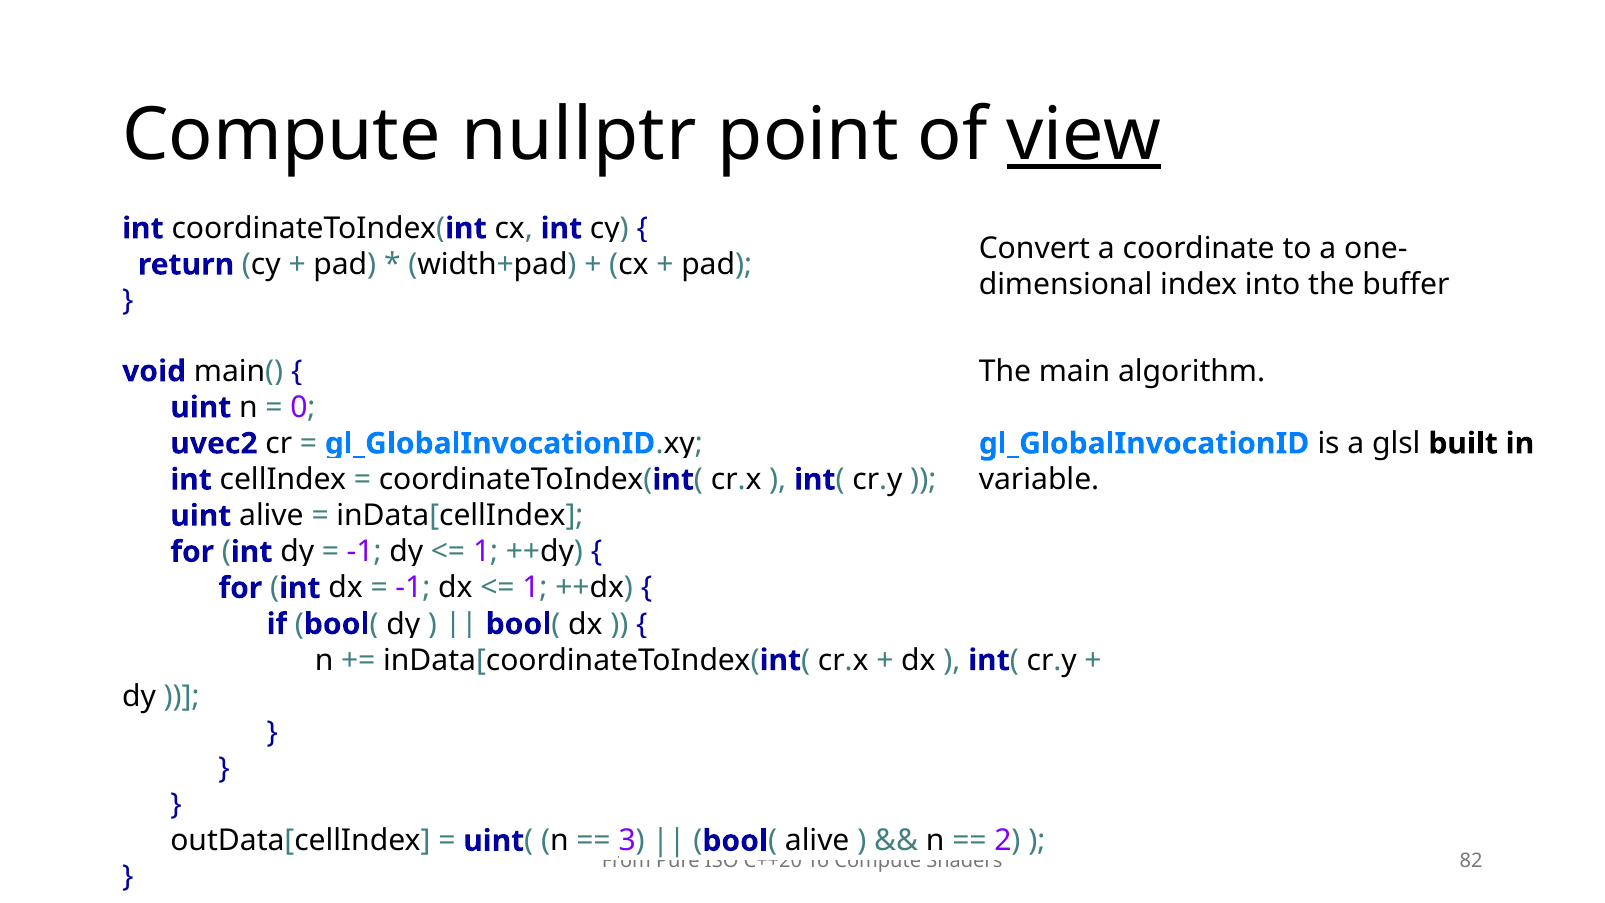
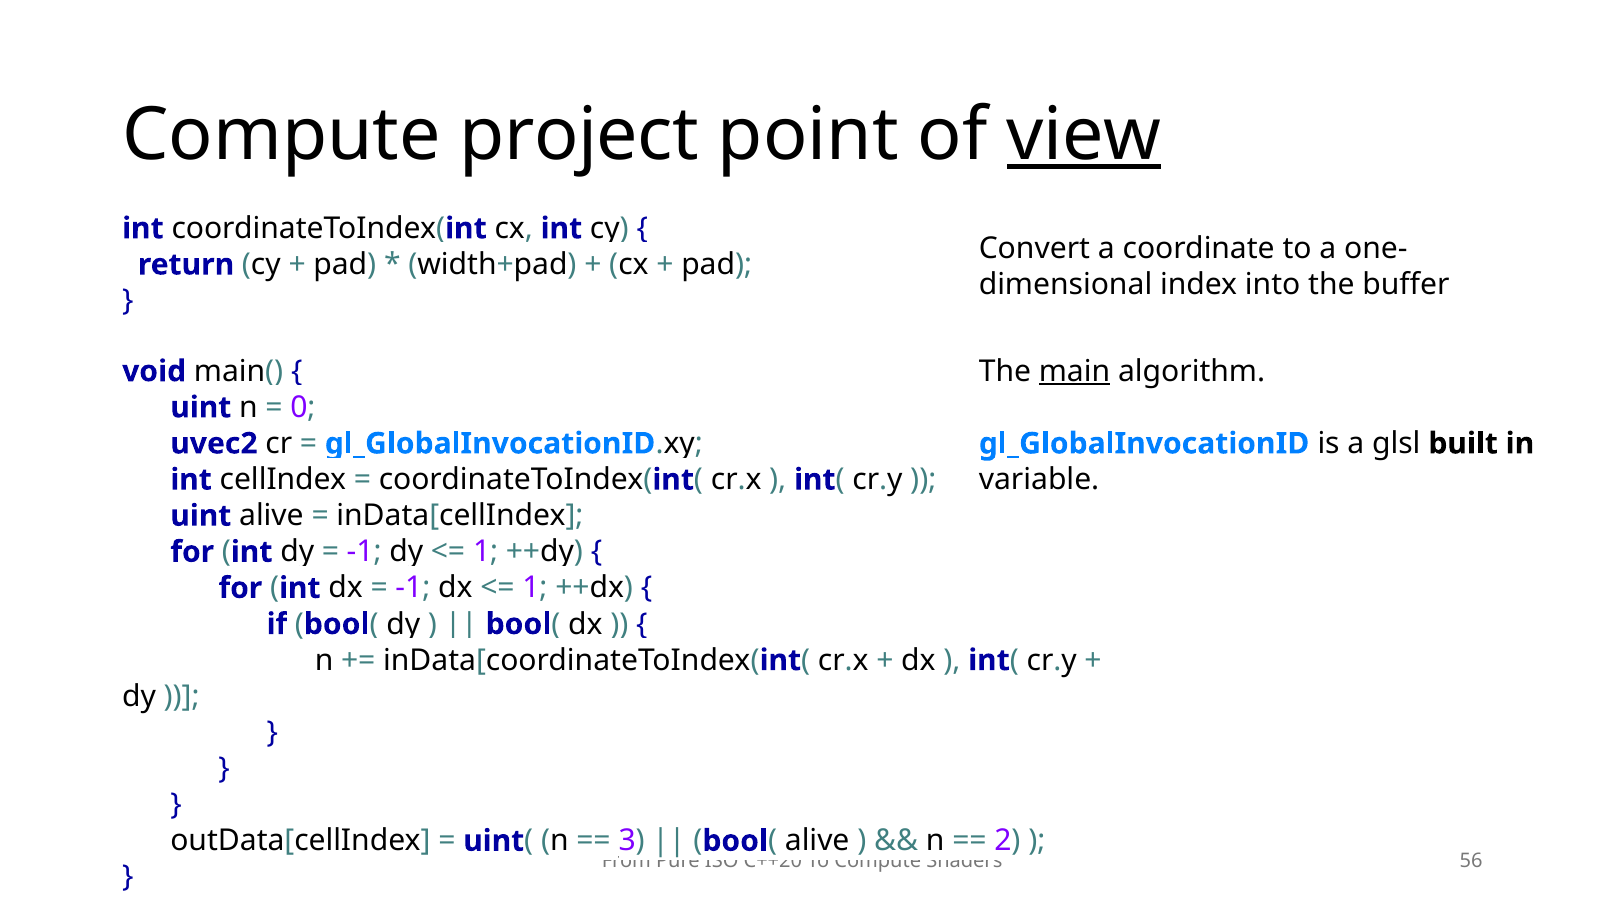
nullptr: nullptr -> project (580, 135)
main underline: none -> present (1075, 371)
82: 82 -> 56 (1471, 861)
